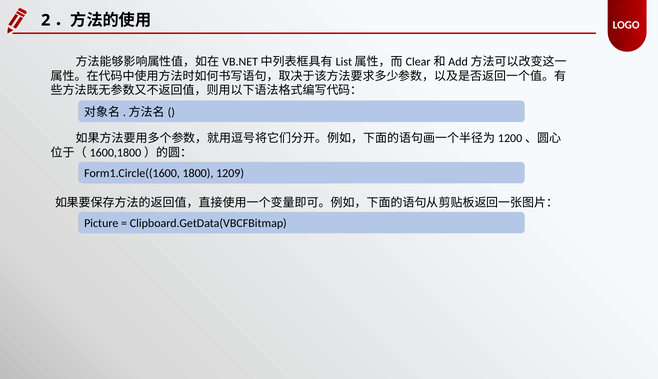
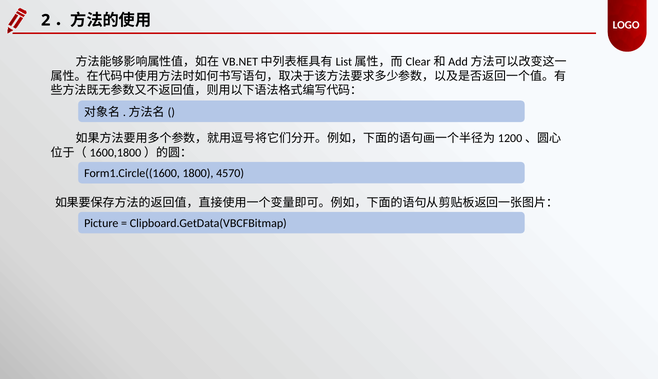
1209: 1209 -> 4570 (230, 173)
